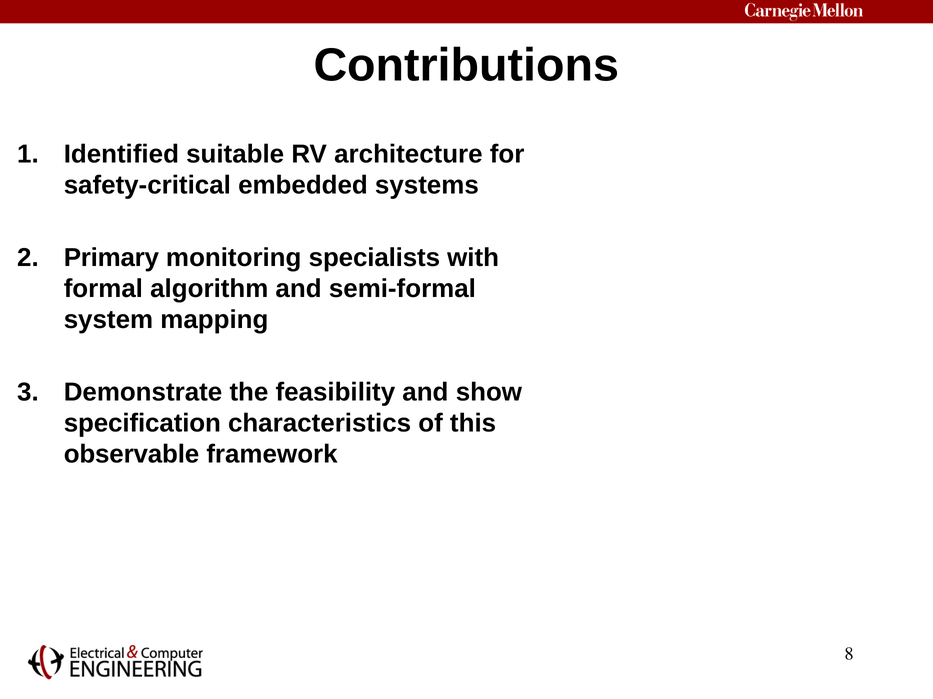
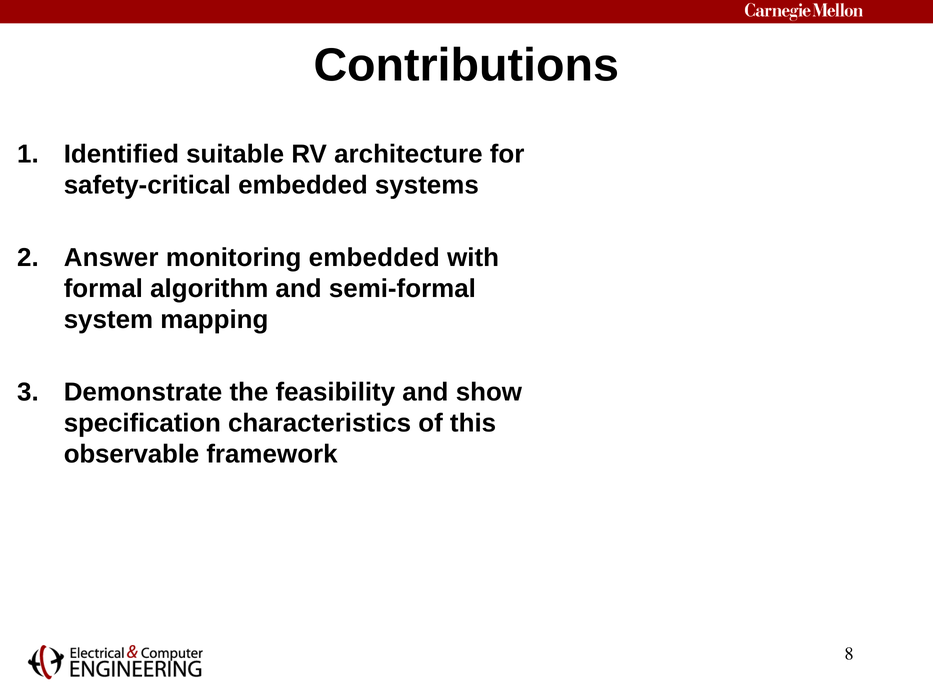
Primary: Primary -> Answer (111, 258)
monitoring specialists: specialists -> embedded (374, 258)
